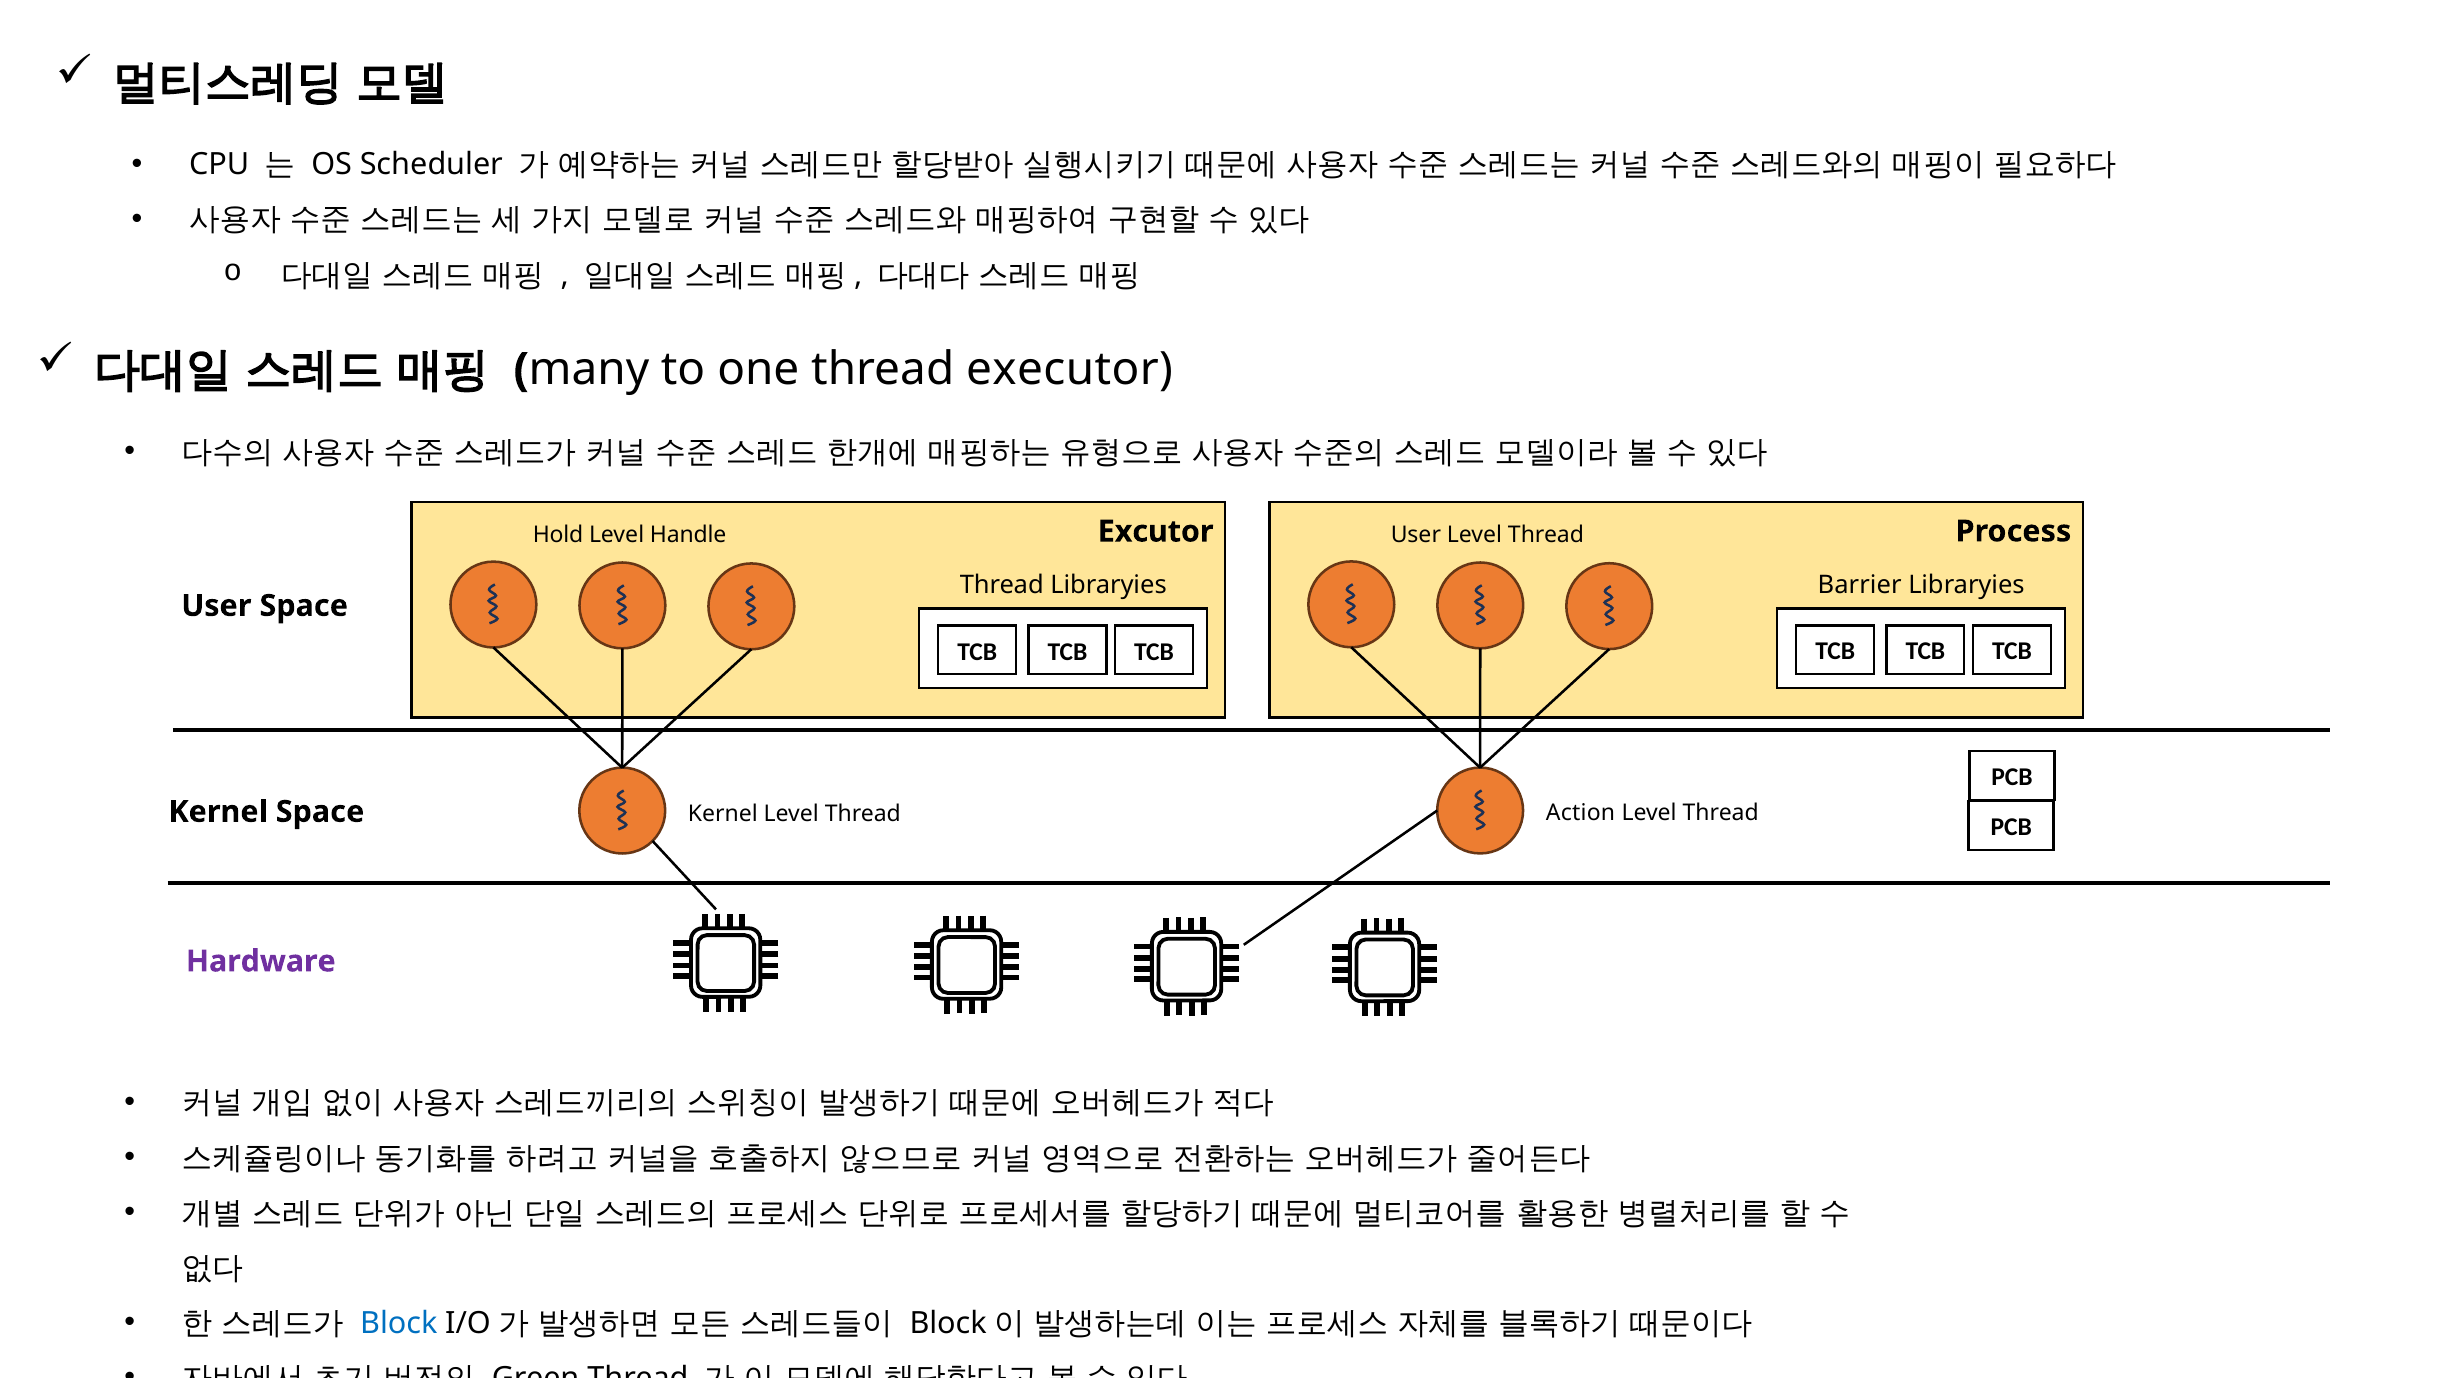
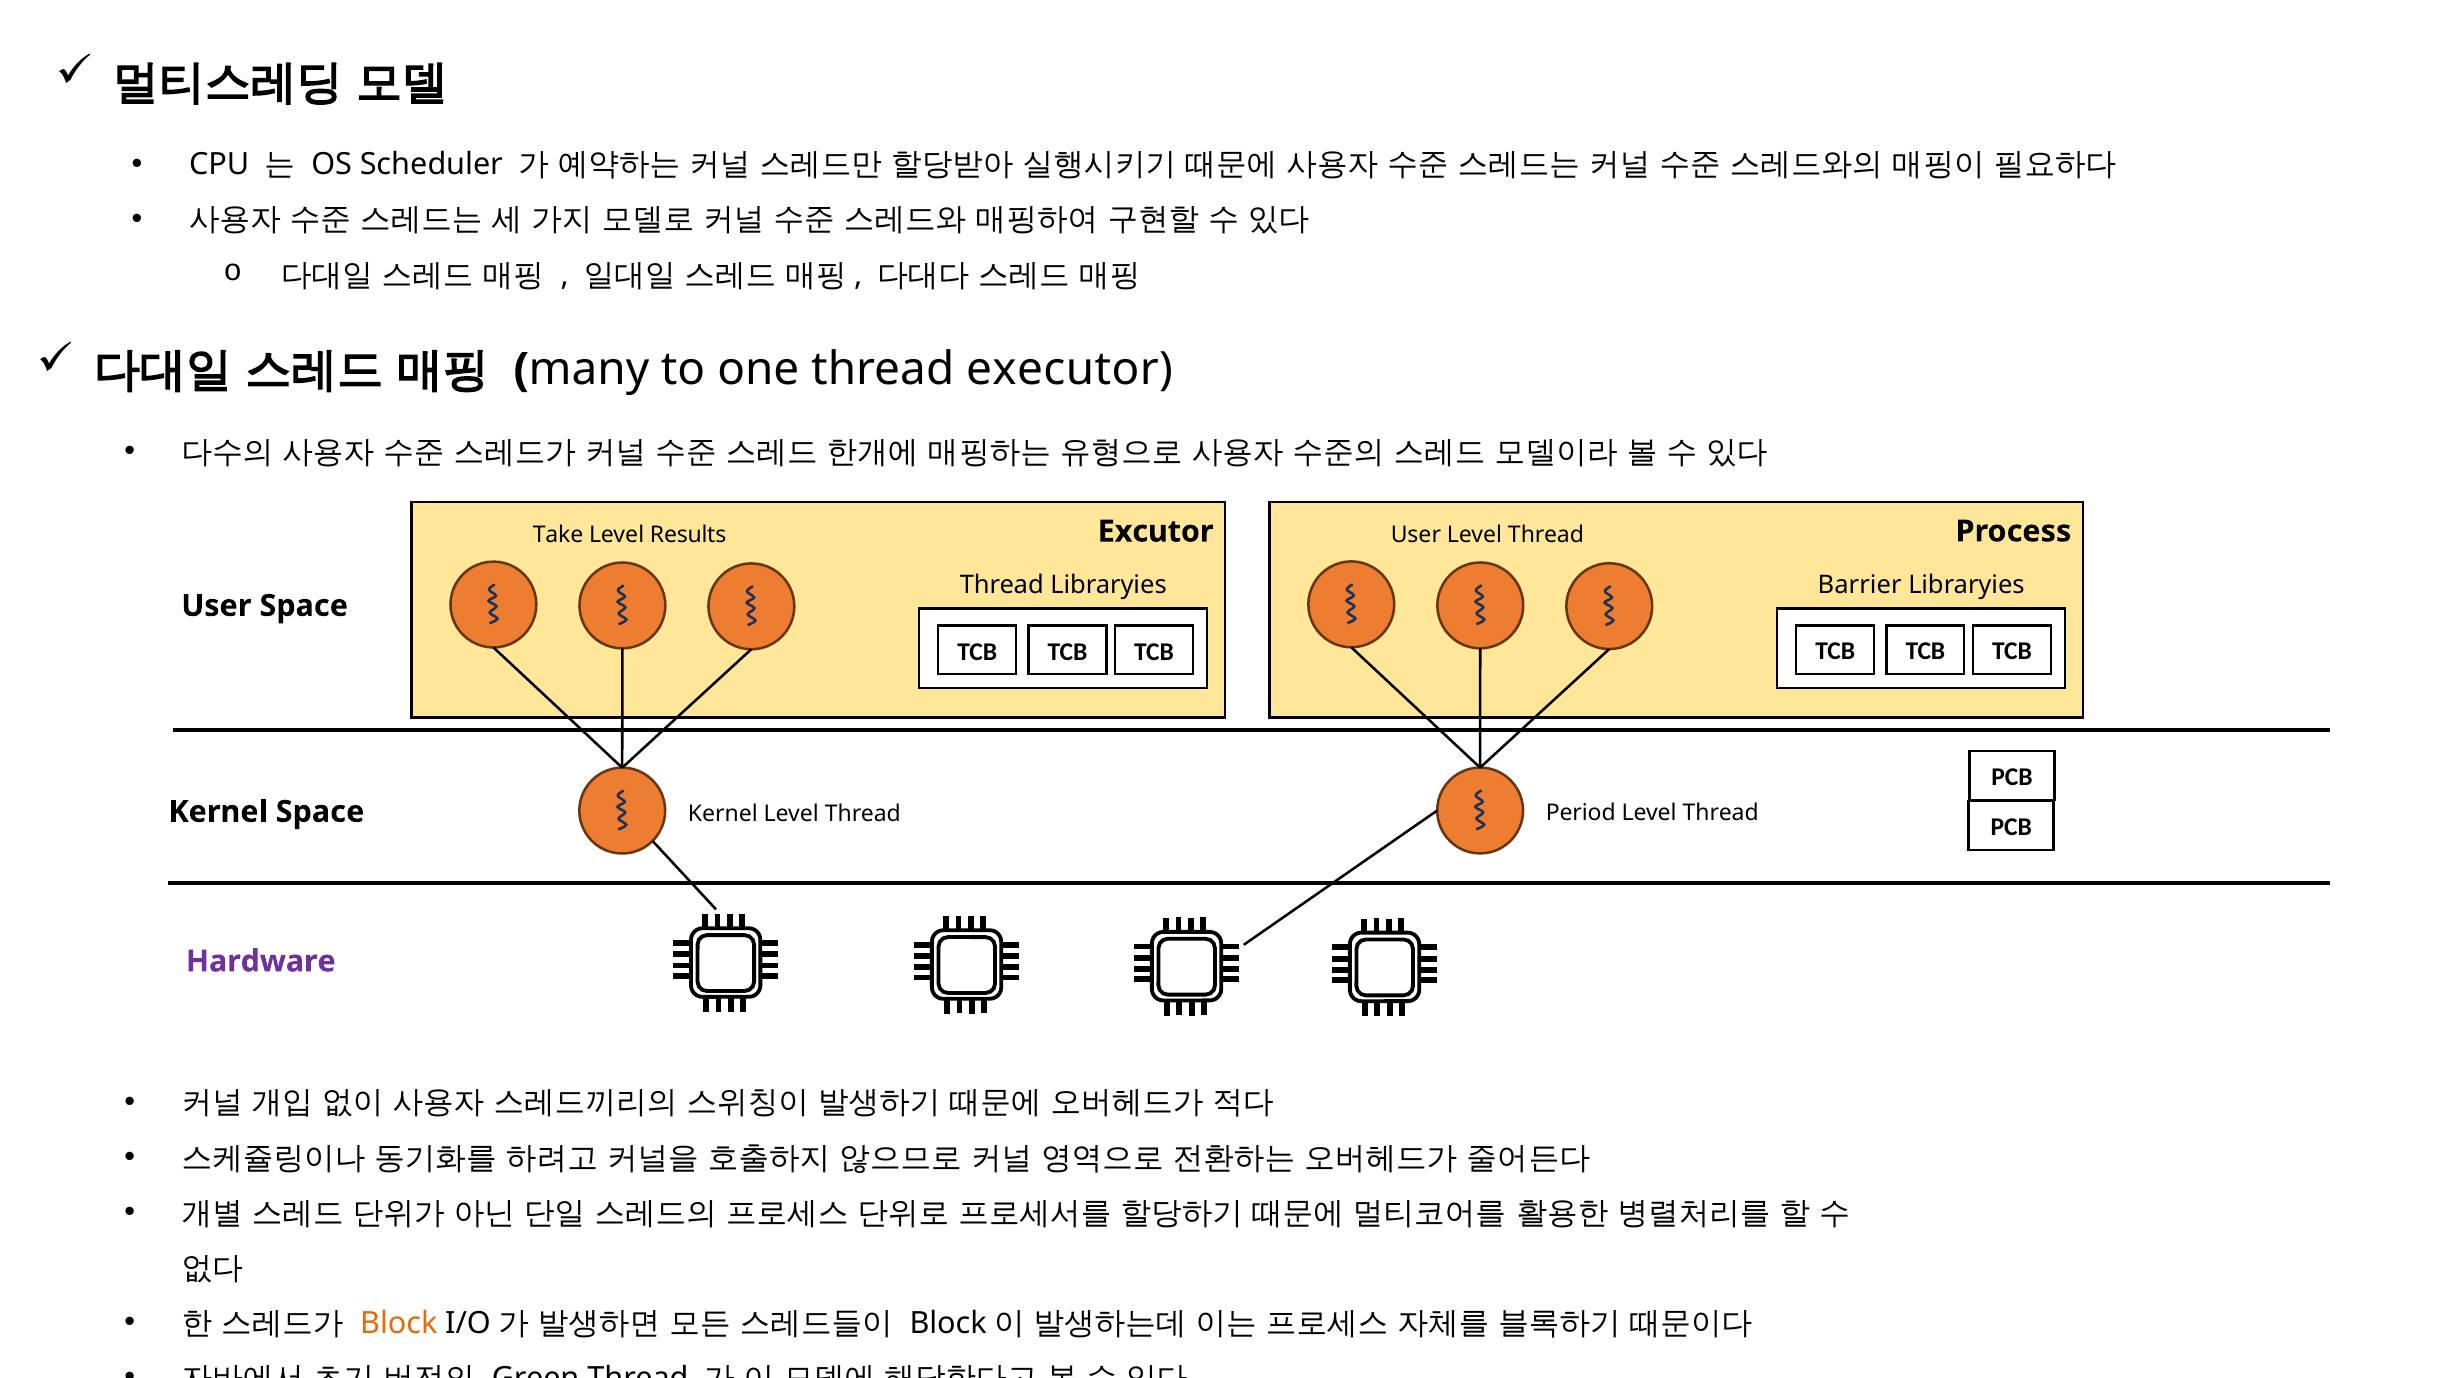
Hold: Hold -> Take (558, 535)
Handle: Handle -> Results (688, 535)
Action: Action -> Period (1581, 813)
Block colour: blue -> orange (399, 1323)
